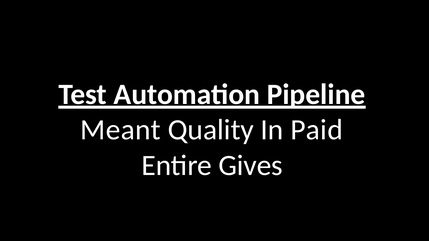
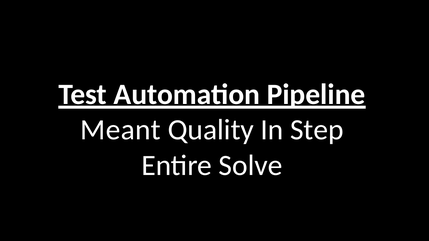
Paid: Paid -> Step (317, 130)
Gives: Gives -> Solve (251, 166)
